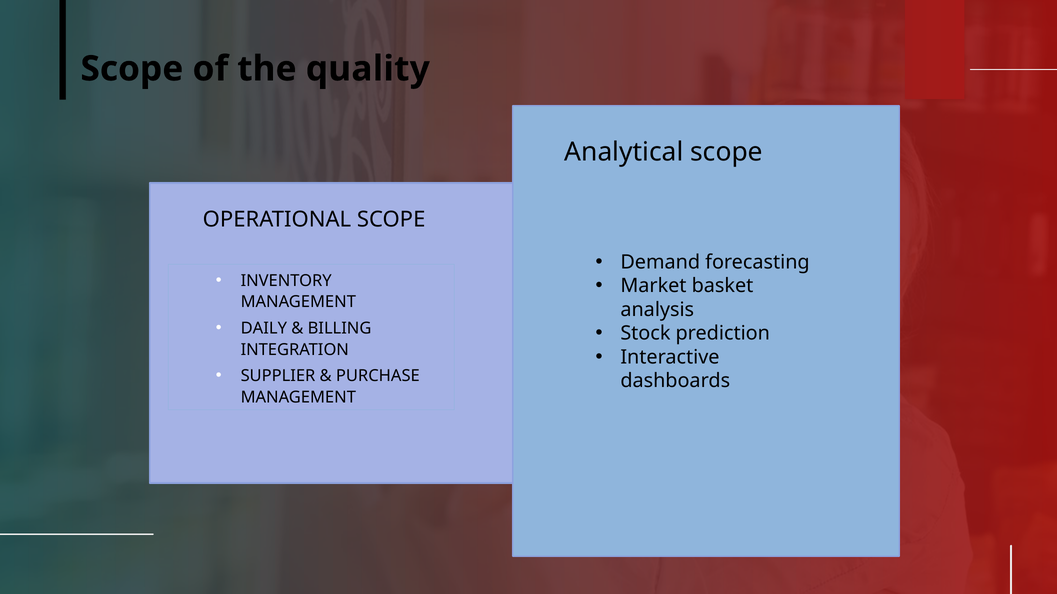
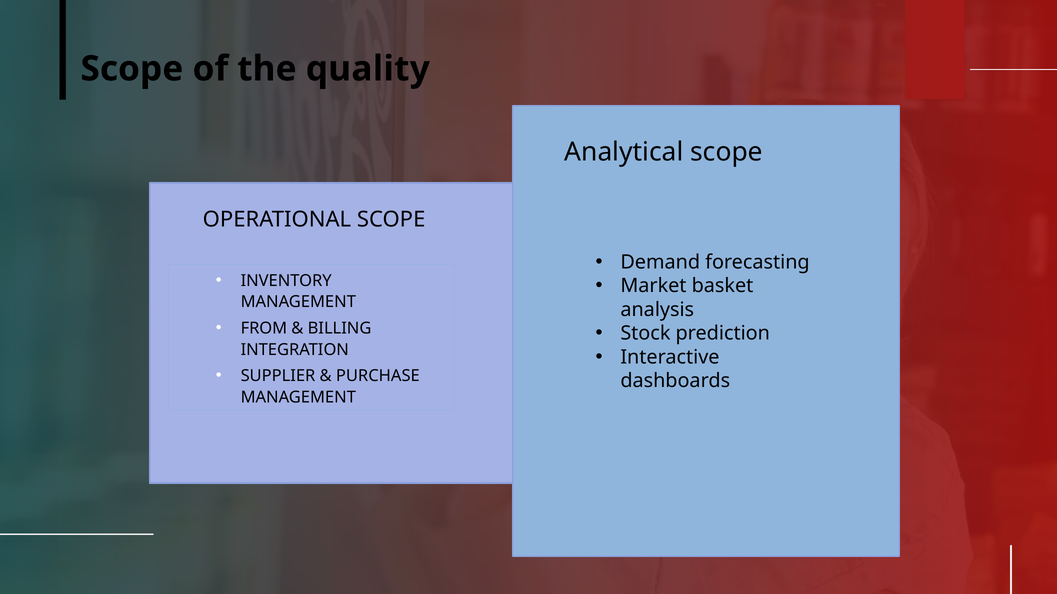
DAILY: DAILY -> FROM (264, 329)
